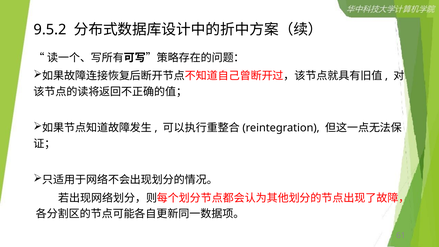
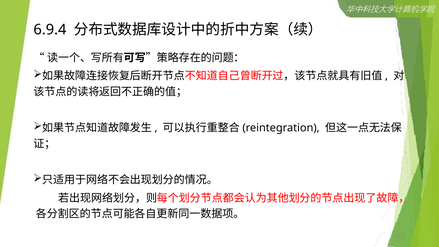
9.5.2: 9.5.2 -> 6.9.4 (50, 30)
